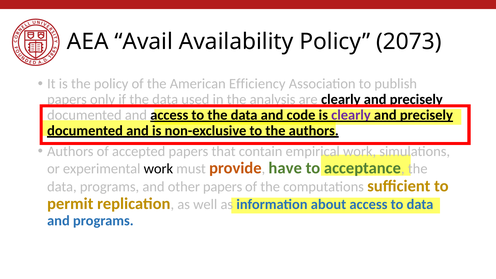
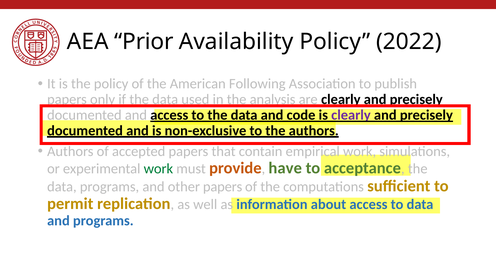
Avail: Avail -> Prior (144, 42)
2073: 2073 -> 2022 (409, 42)
Efficiency: Efficiency -> Following (257, 84)
work colour: black -> green (158, 169)
